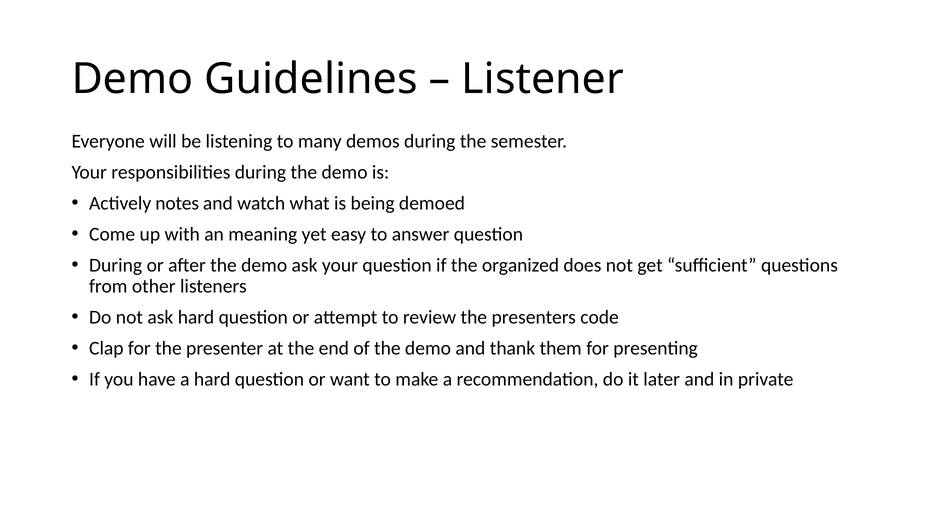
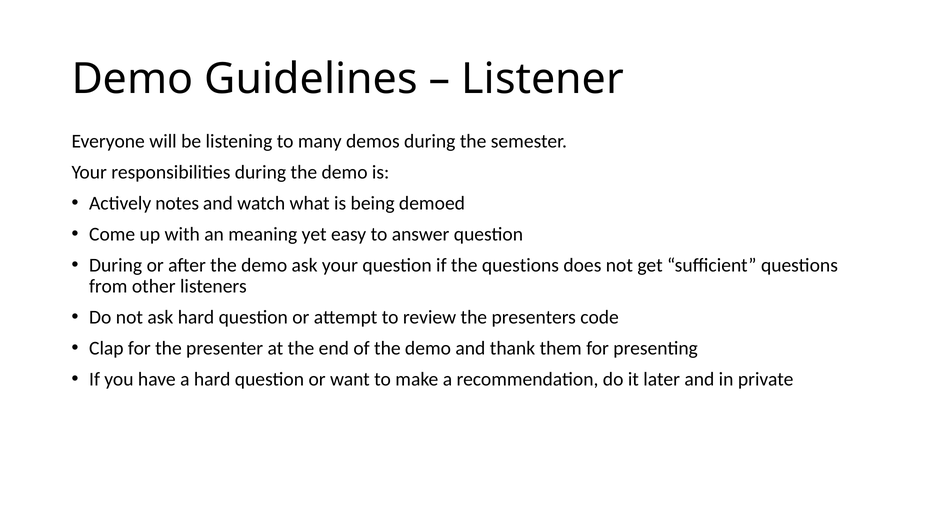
the organized: organized -> questions (520, 265)
